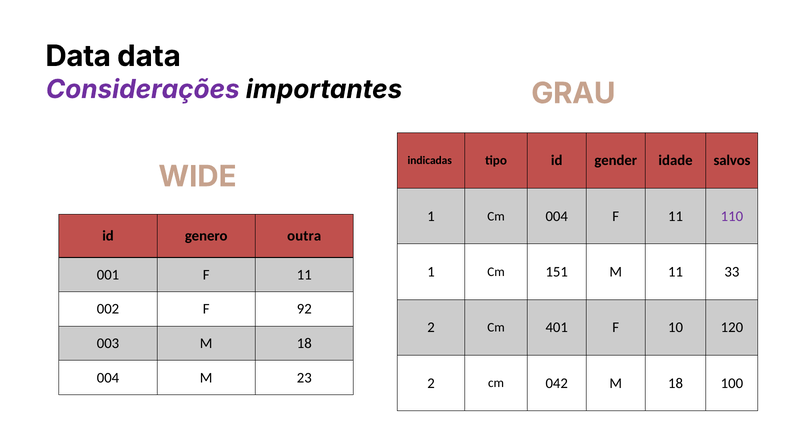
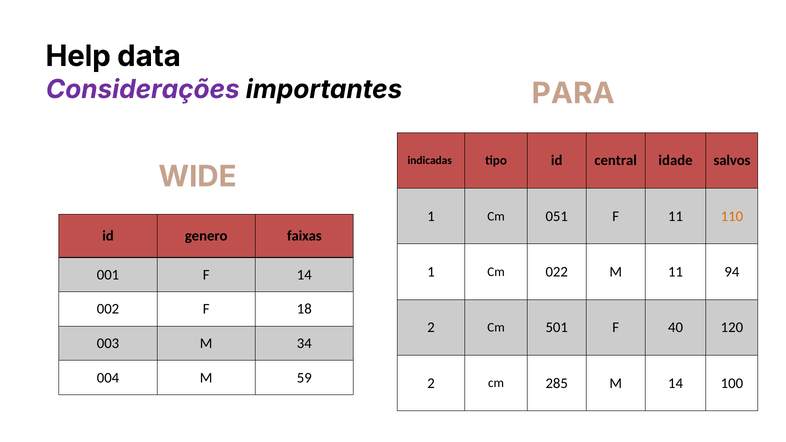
Data: Data -> Help (78, 56)
GRAU: GRAU -> PARA (573, 93)
gender: gender -> central (616, 161)
Cm 004: 004 -> 051 (557, 216)
110 colour: purple -> orange (732, 216)
outra: outra -> faixas (304, 236)
151: 151 -> 022 (557, 272)
33: 33 -> 94 (732, 272)
001 F 11: 11 -> 14 (304, 275)
92: 92 -> 18 (304, 309)
401: 401 -> 501 (557, 328)
10: 10 -> 40 (676, 328)
003 M 18: 18 -> 34 (304, 343)
23: 23 -> 59 (304, 378)
042: 042 -> 285 (557, 383)
18: 18 -> 14 (676, 383)
